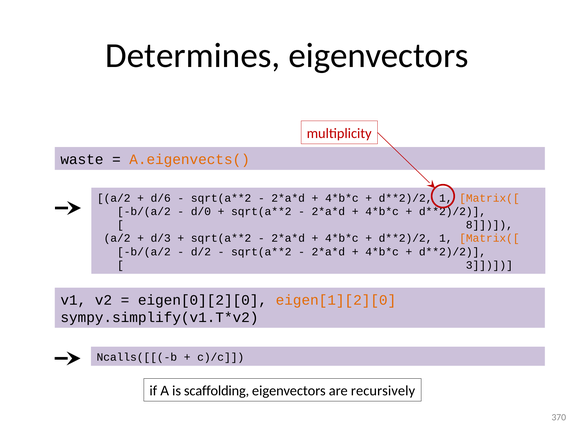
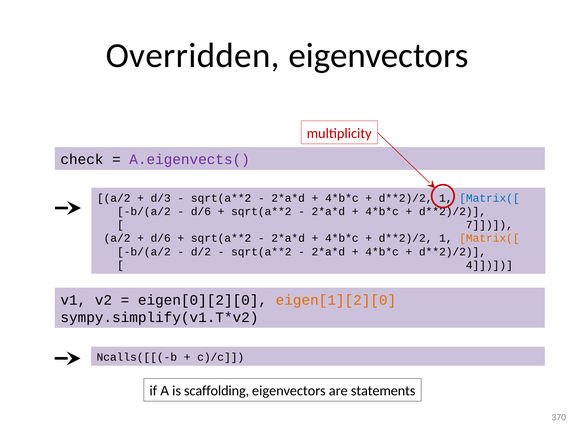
Determines: Determines -> Overridden (193, 56)
waste: waste -> check (82, 159)
A.eigenvects( colour: orange -> purple (190, 159)
d/6: d/6 -> d/3 (161, 198)
Matrix([ colour: orange -> blue (489, 198)
d/0: d/0 -> d/6 (201, 211)
8: 8 -> 7 (489, 225)
d/3: d/3 -> d/6 (161, 238)
3: 3 -> 4 (489, 265)
recursively: recursively -> statements (383, 390)
